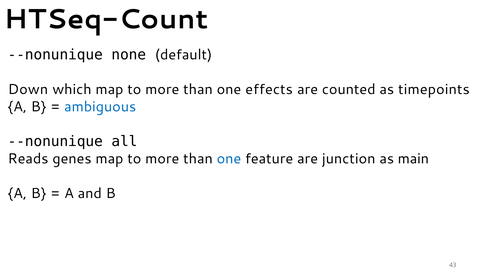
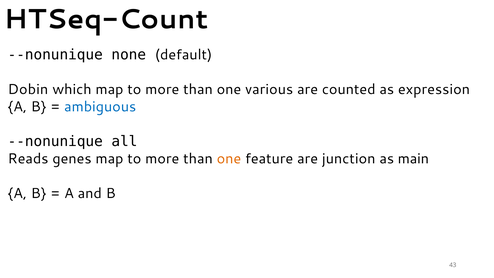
Down: Down -> Dobin (28, 89)
effects: effects -> various (269, 89)
timepoints: timepoints -> expression (434, 89)
one colour: blue -> orange (229, 159)
